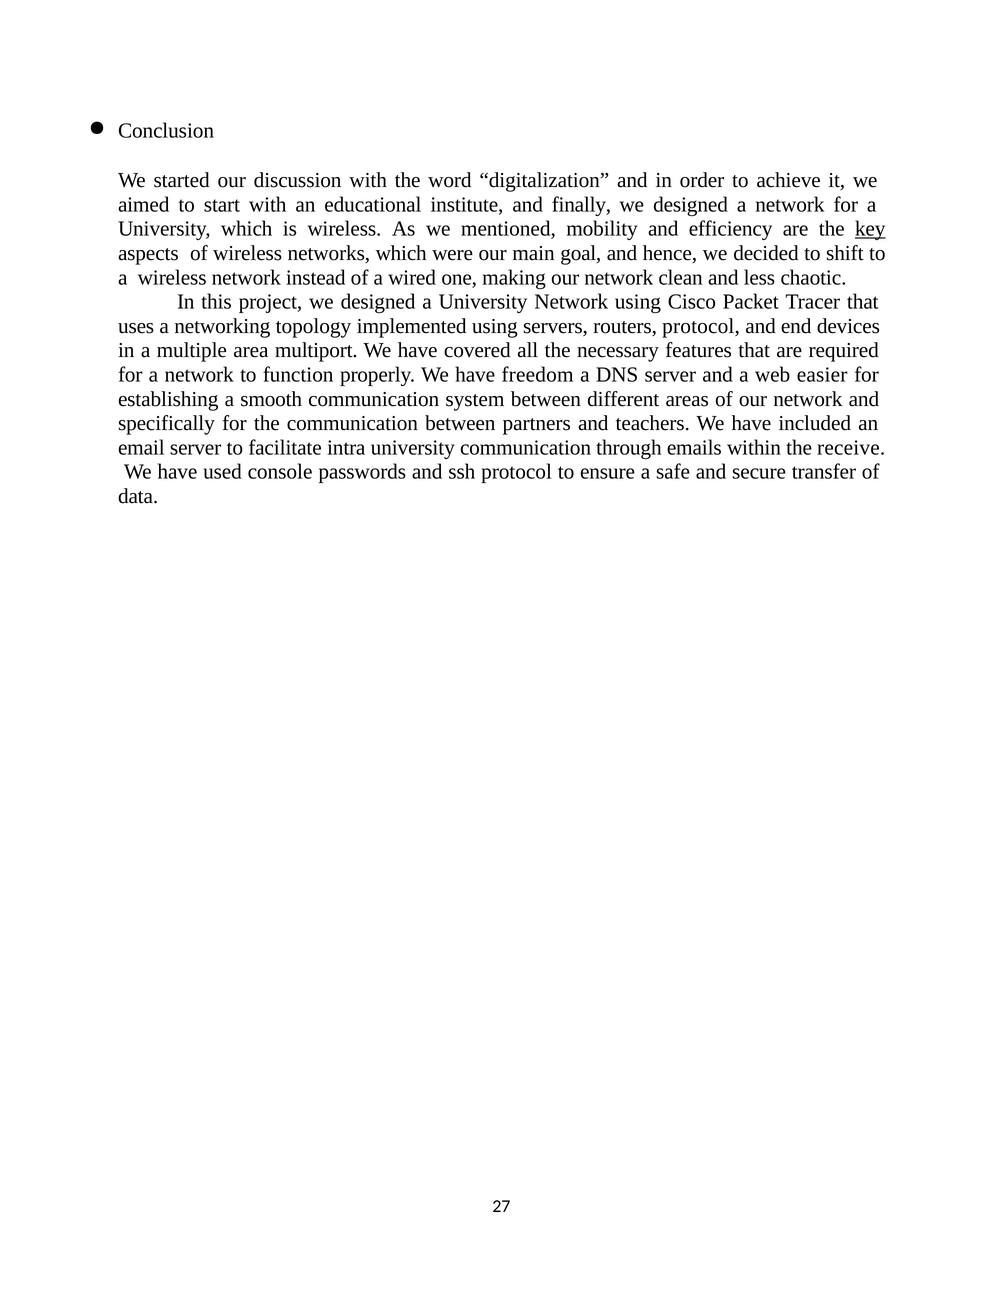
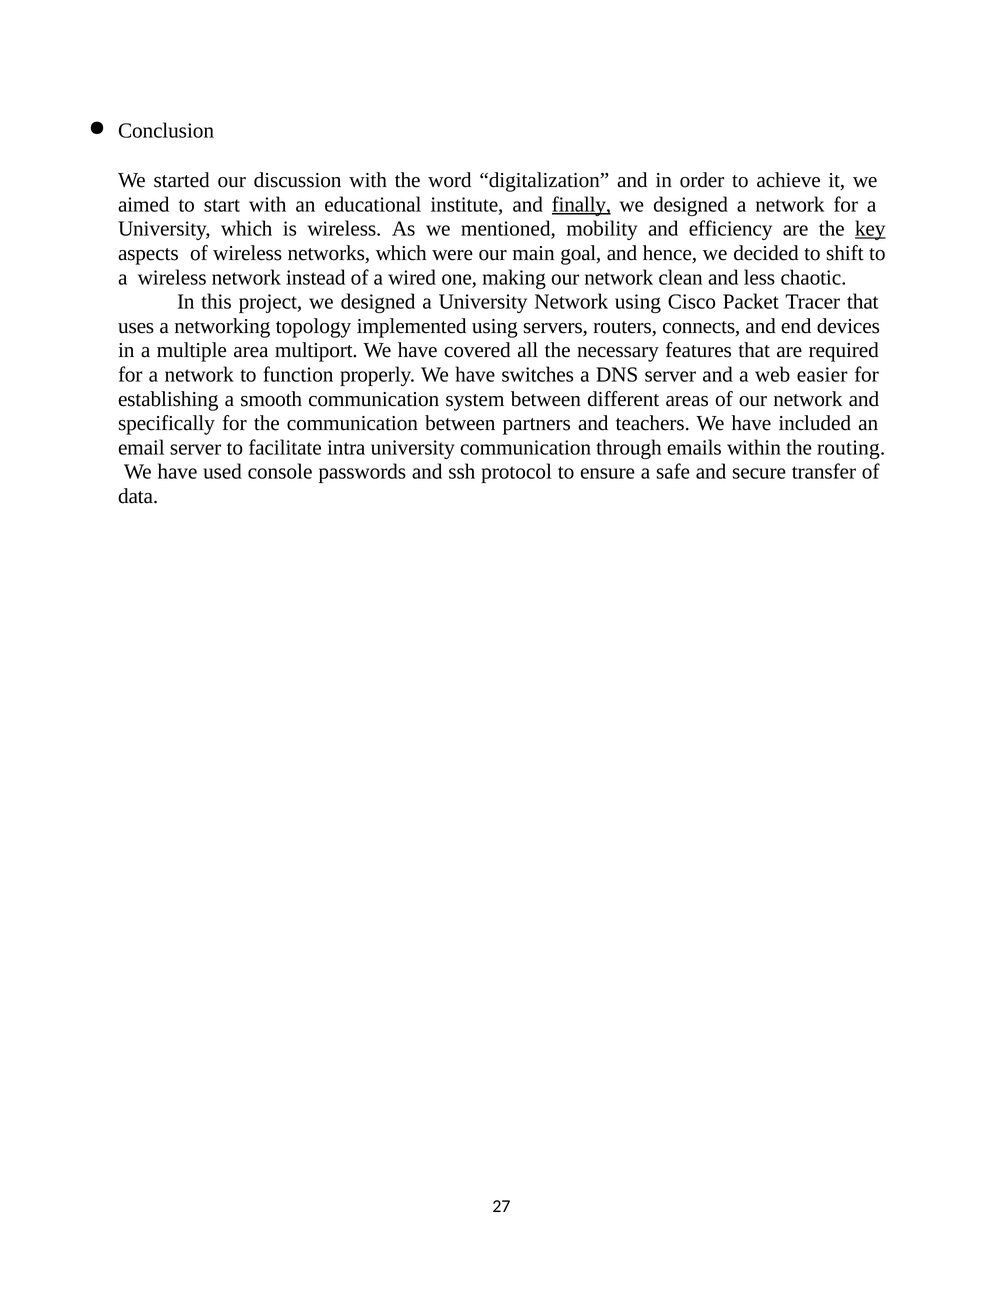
finally underline: none -> present (581, 205)
routers protocol: protocol -> connects (701, 326)
freedom: freedom -> switches (538, 375)
receive: receive -> routing (851, 448)
